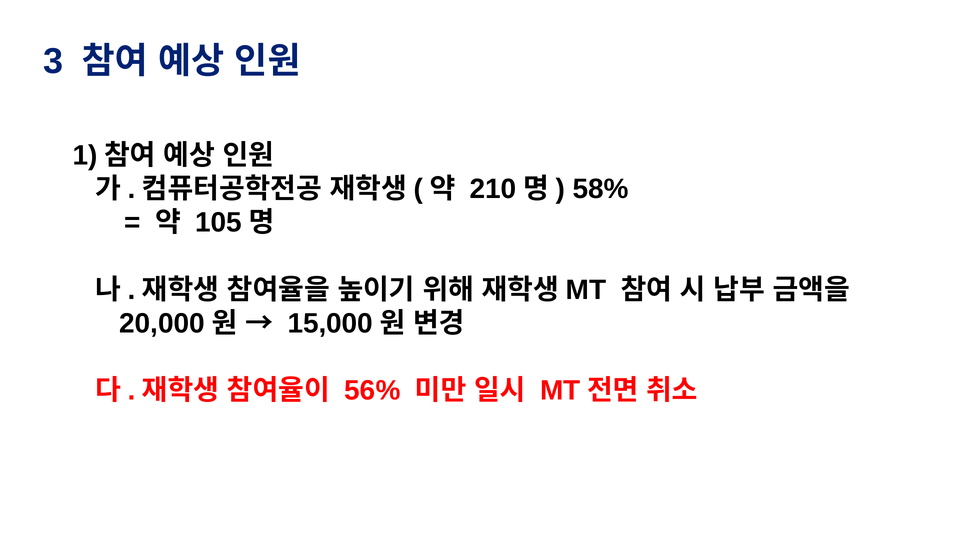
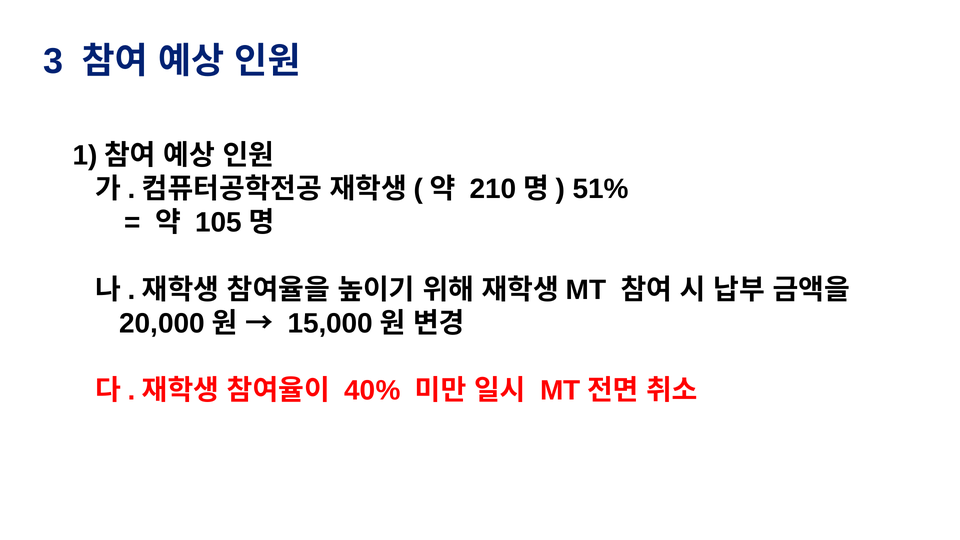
58%: 58% -> 51% (601, 189)
56%: 56% -> 40% (372, 391)
